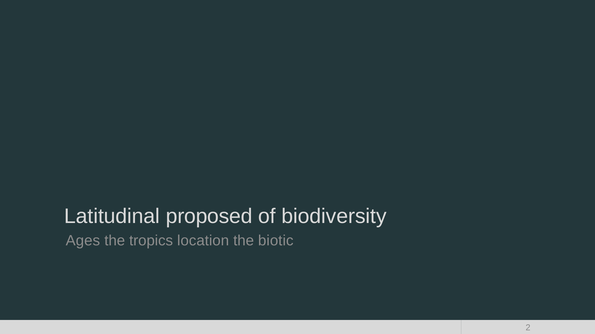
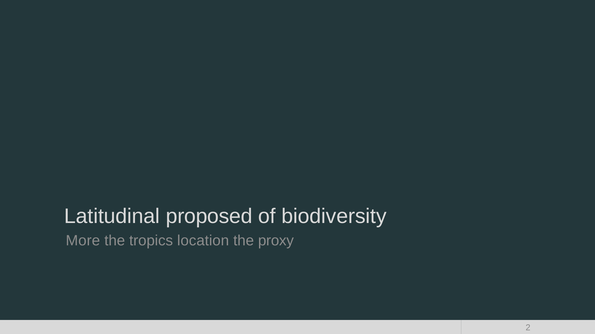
Ages: Ages -> More (83, 241)
biotic: biotic -> proxy (276, 241)
